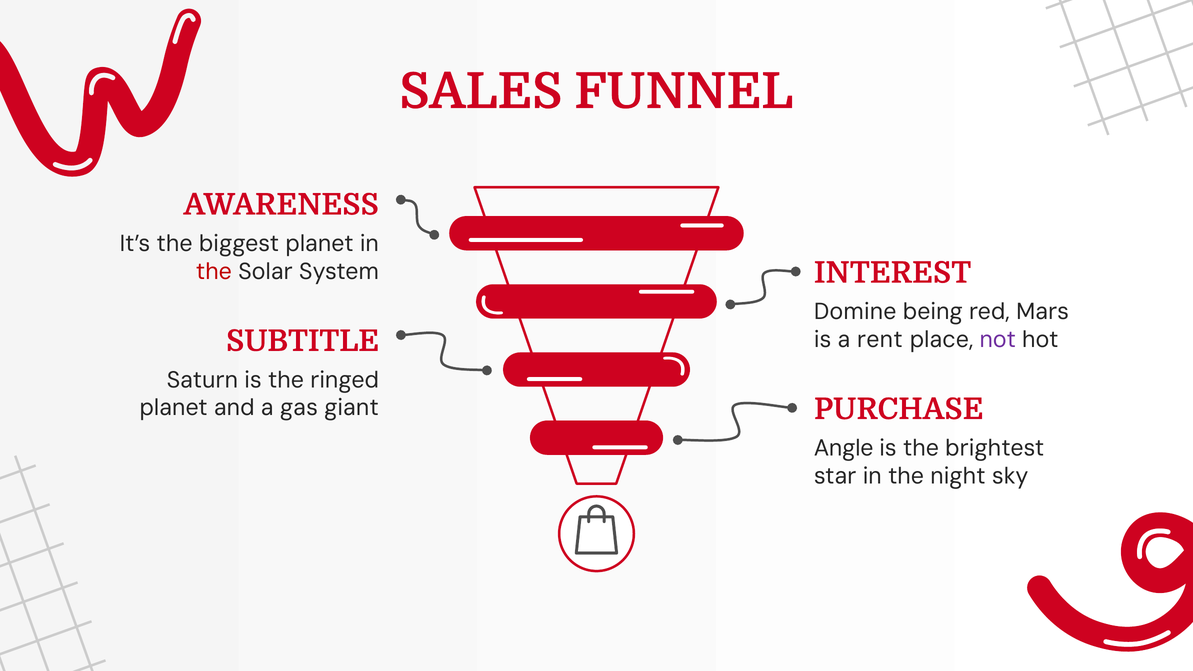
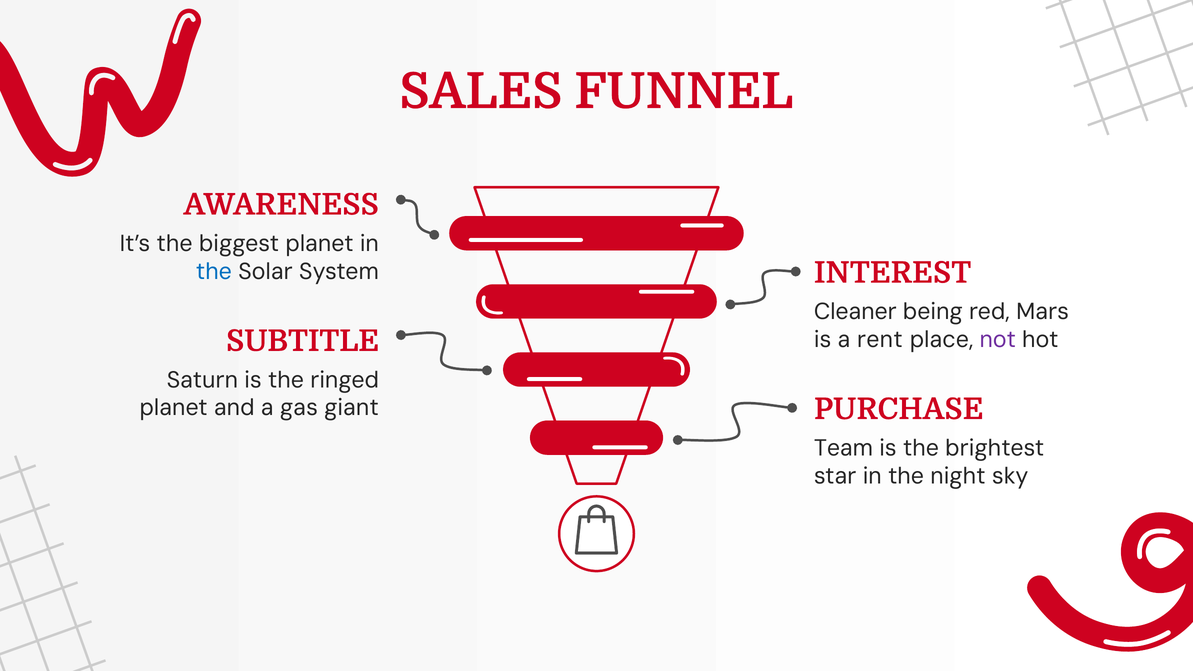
the colour: red -> blue (214, 271)
Domine: Domine -> Cleaner (855, 312)
Angle: Angle -> Team (844, 448)
